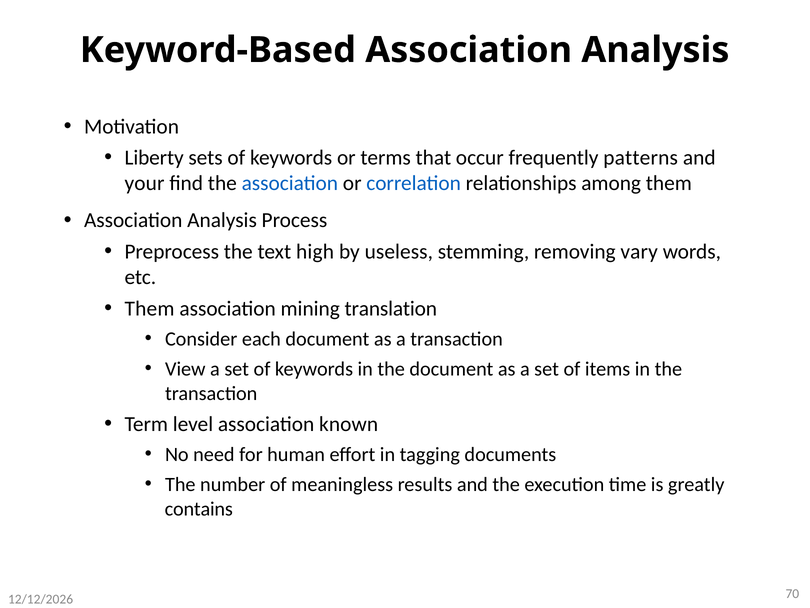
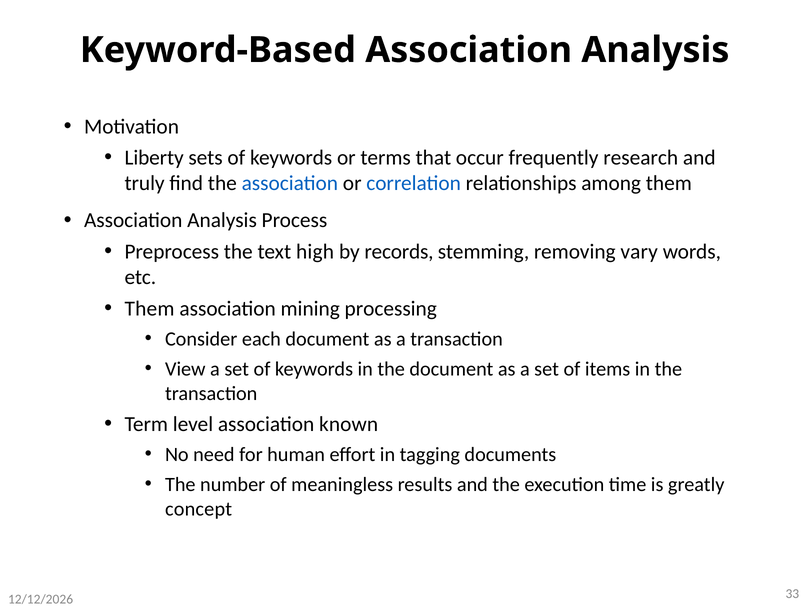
patterns: patterns -> research (641, 158)
your: your -> truly (145, 183)
useless: useless -> records (399, 251)
translation: translation -> processing (391, 308)
contains: contains -> concept (199, 508)
70: 70 -> 33 (792, 593)
